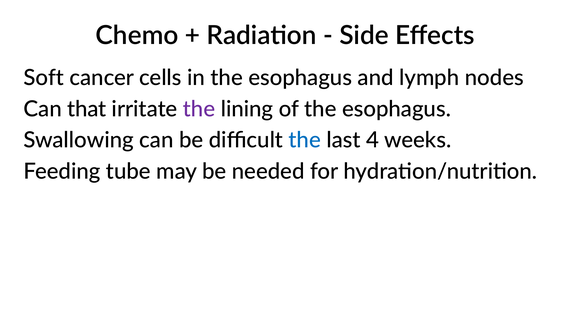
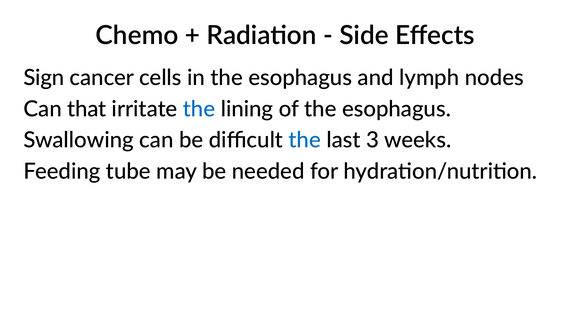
Soft: Soft -> Sign (44, 78)
the colour: purple -> blue (199, 109)
4: 4 -> 3 (372, 140)
